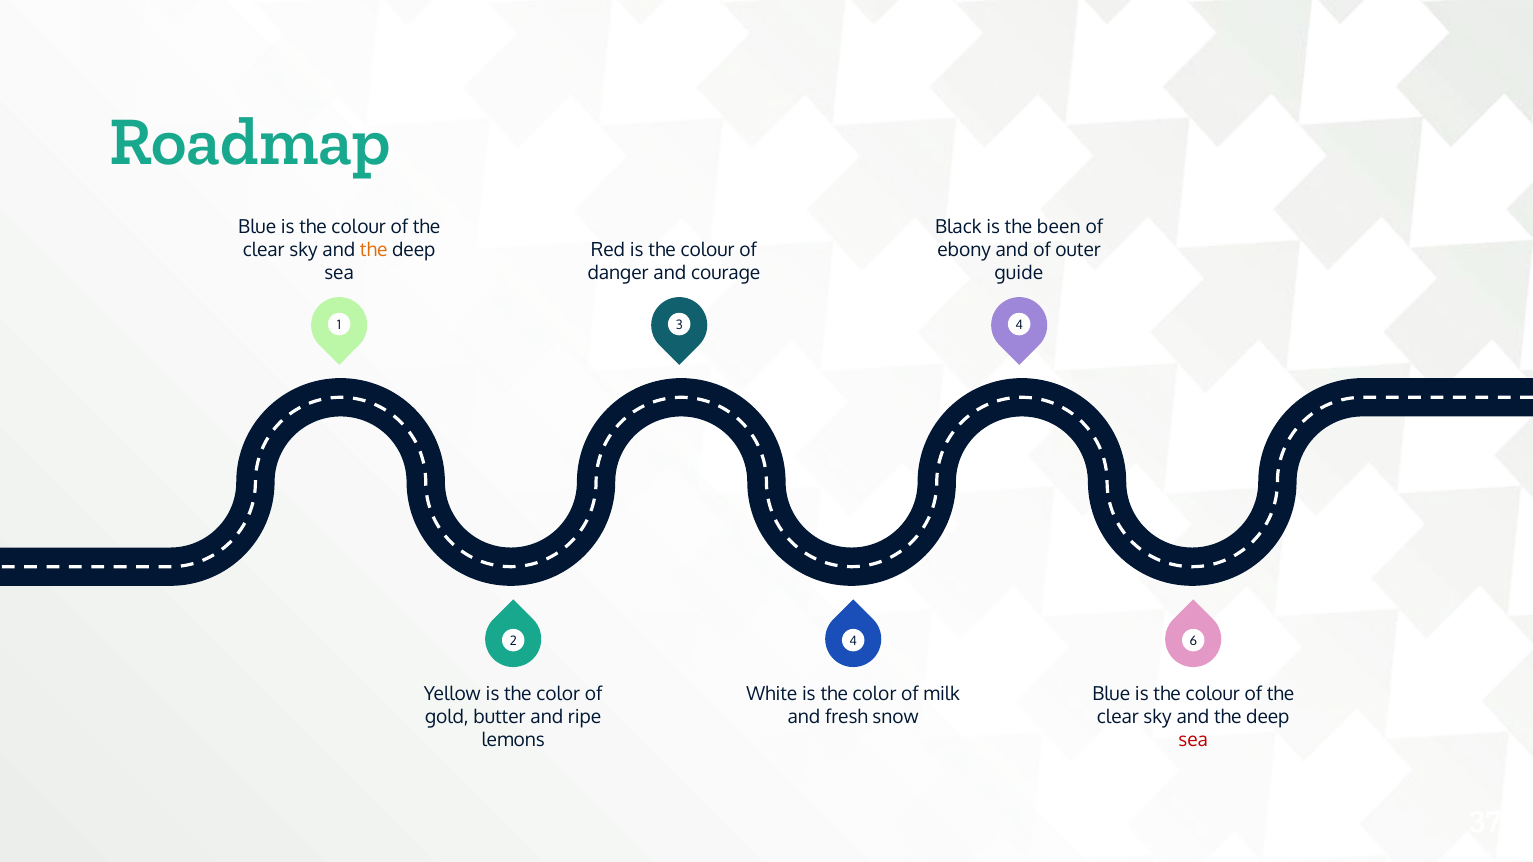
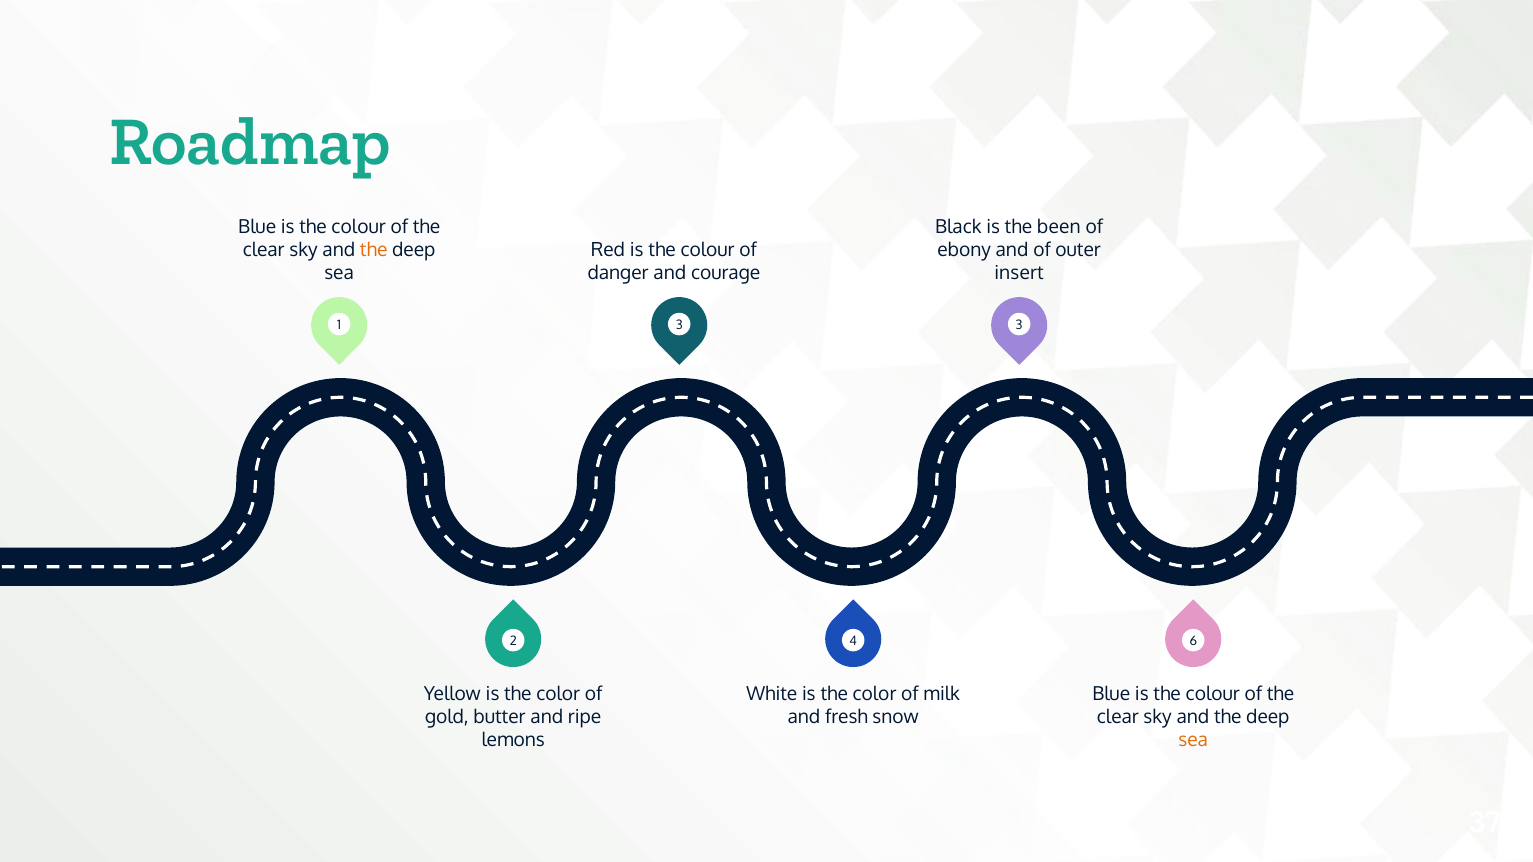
guide: guide -> insert (1019, 273)
3 4: 4 -> 3 (1019, 325)
sea colour: red -> orange (1193, 740)
